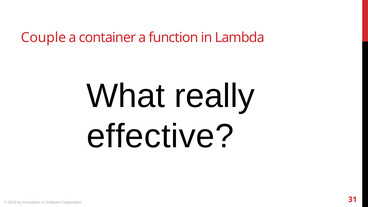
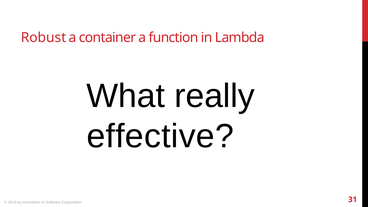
Couple: Couple -> Robust (44, 38)
